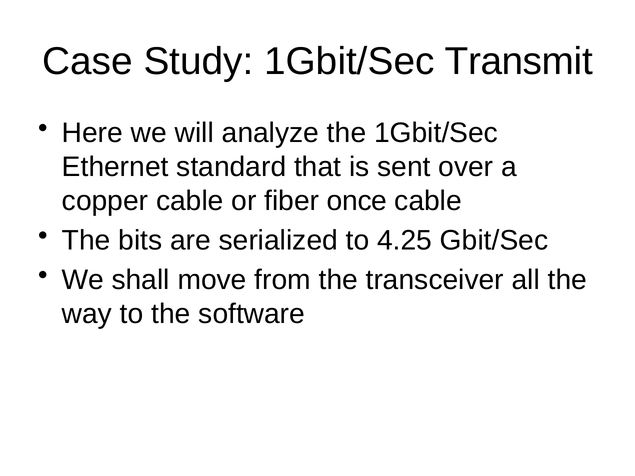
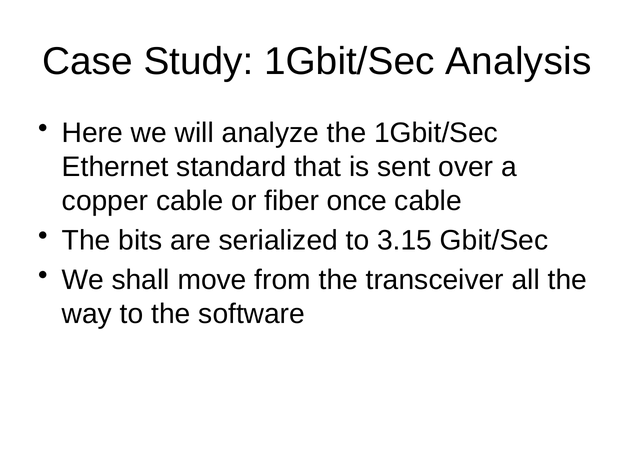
Transmit: Transmit -> Analysis (518, 61)
4.25: 4.25 -> 3.15 (405, 240)
